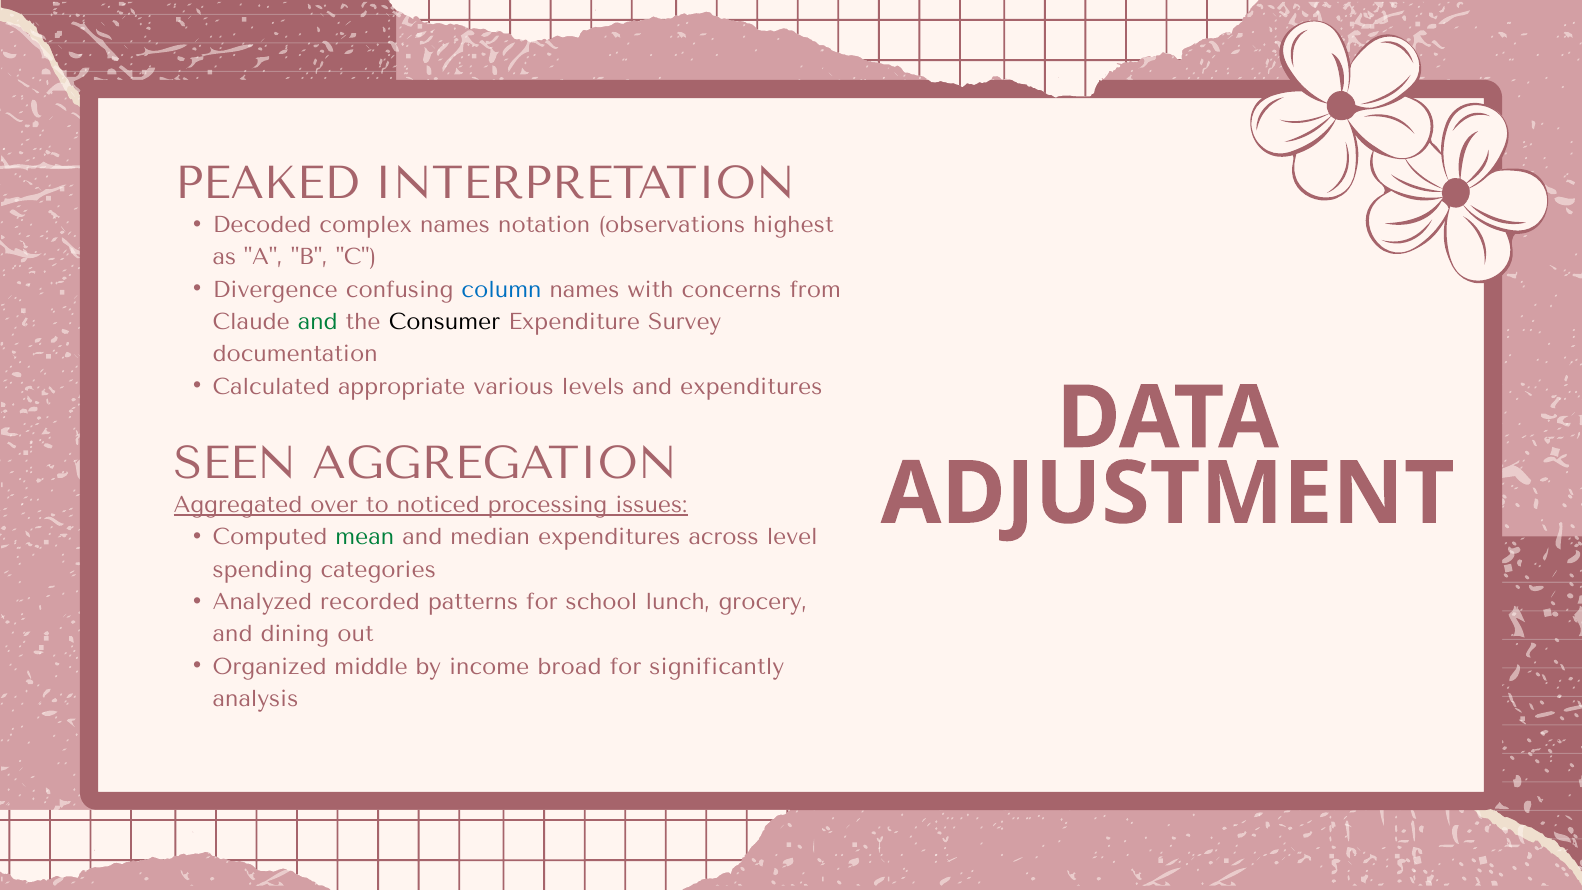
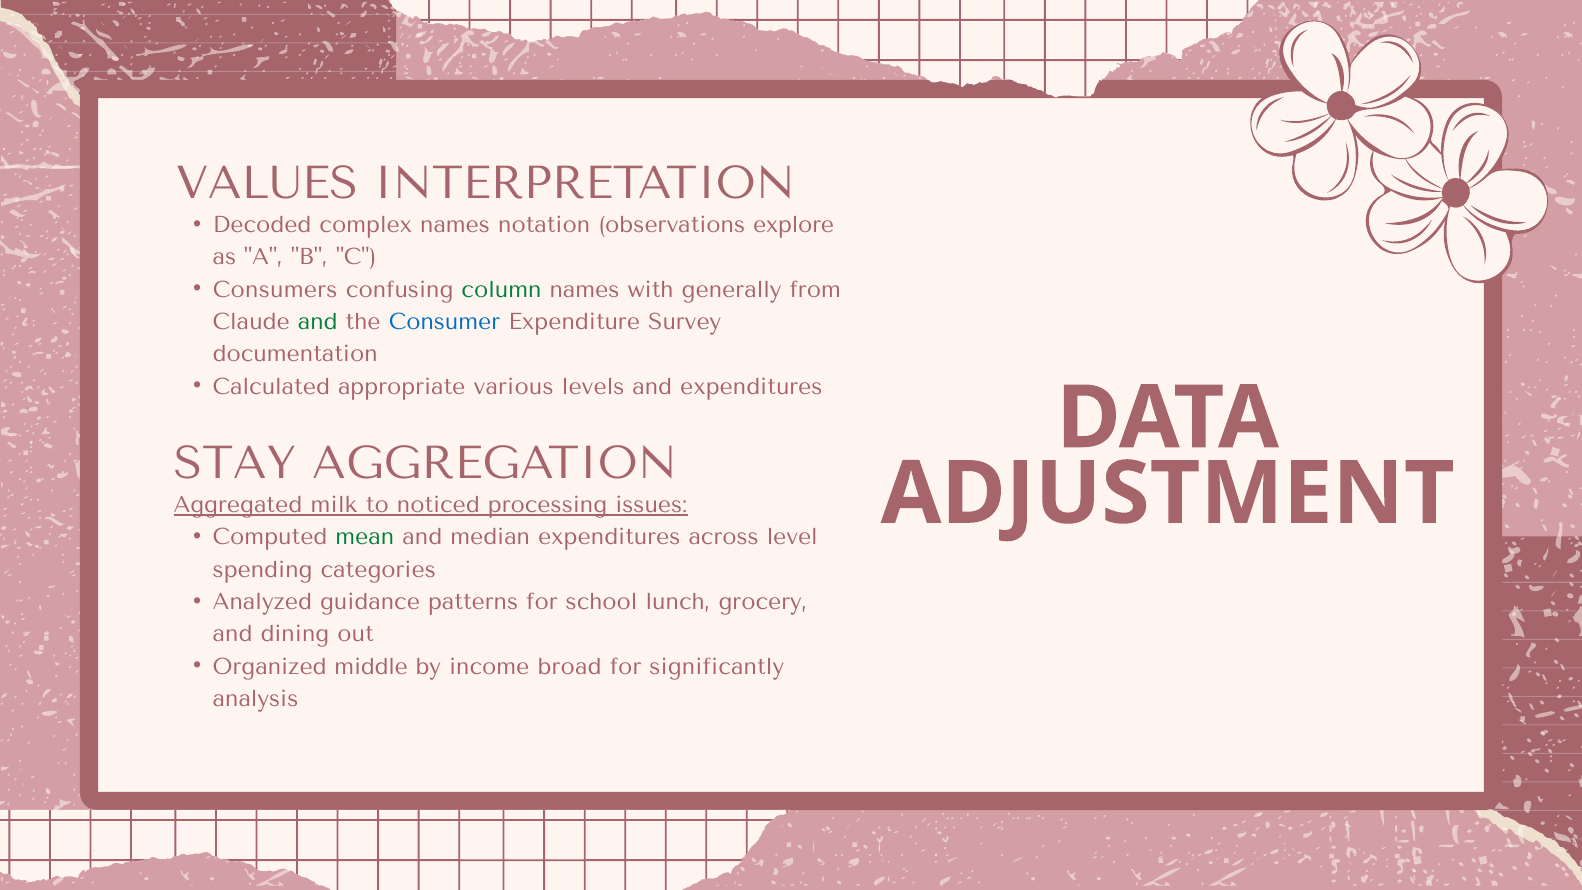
PEAKED: PEAKED -> VALUES (267, 183)
highest: highest -> explore (794, 225)
Divergence: Divergence -> Consumers (275, 290)
column colour: blue -> green (501, 290)
concerns: concerns -> generally (732, 290)
Consumer colour: black -> blue (445, 322)
SEEN: SEEN -> STAY (235, 463)
over: over -> milk (334, 505)
recorded: recorded -> guidance (370, 602)
